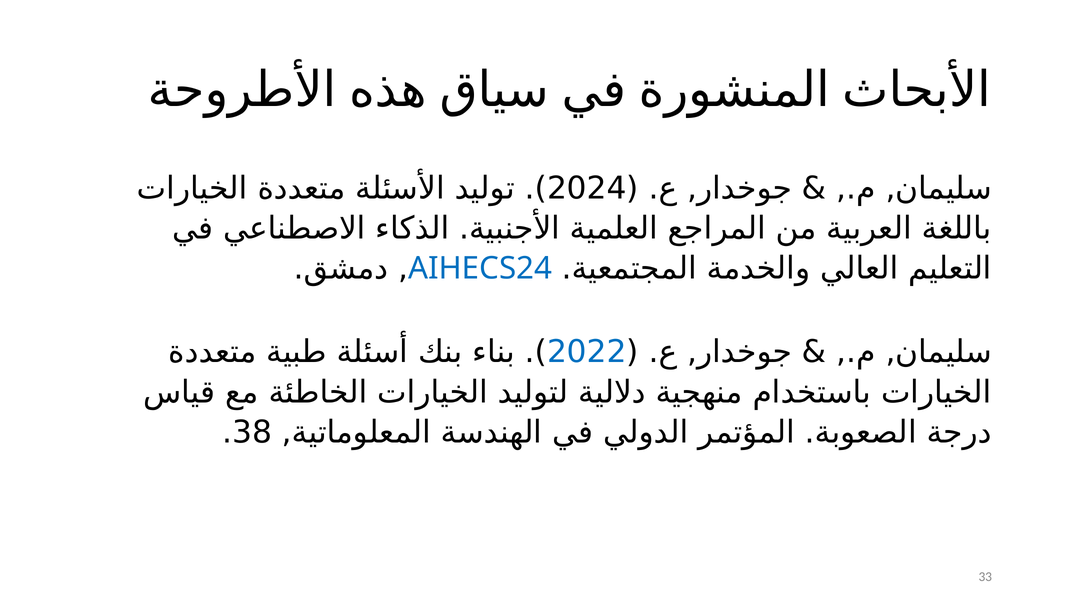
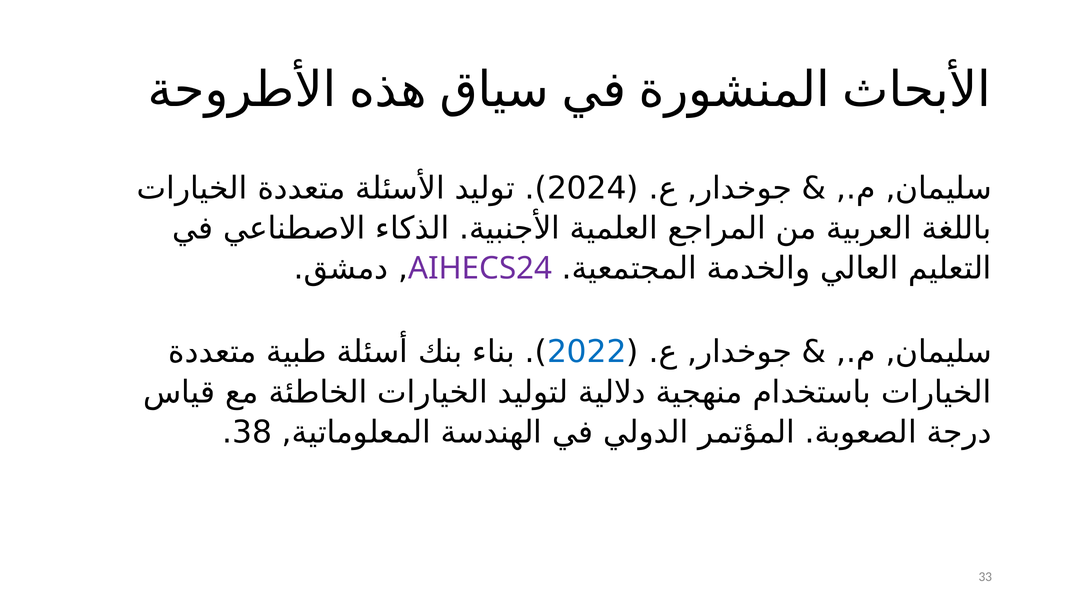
AIHECS24 colour: blue -> purple (480, 269)
